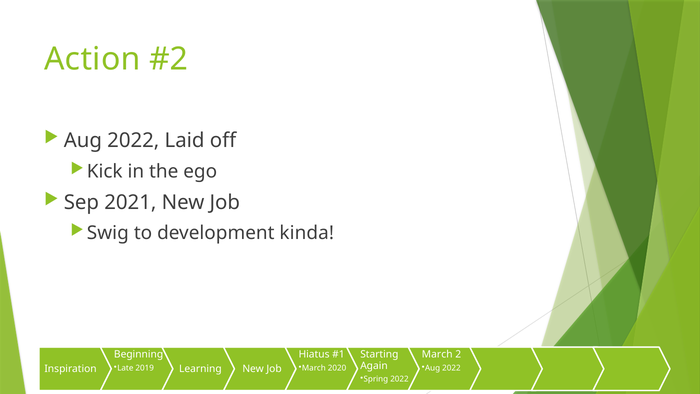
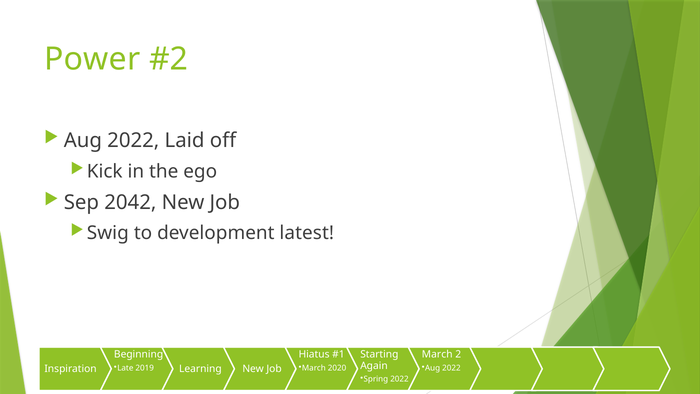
Action: Action -> Power (92, 59)
2021: 2021 -> 2042 (130, 202)
kinda: kinda -> latest (307, 233)
